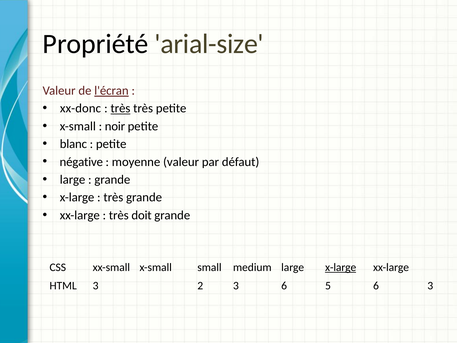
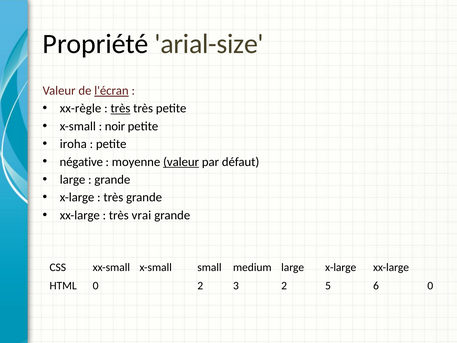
xx-donc: xx-donc -> xx-règle (81, 108)
blanc: blanc -> iroha (73, 144)
valeur underline: none -> present (181, 162)
doit: doit -> vrai (141, 215)
x-large underline: present -> none (341, 267)
HTML 3: 3 -> 0 (96, 286)
3 6: 6 -> 2 (284, 286)
6 3: 3 -> 0 (430, 286)
